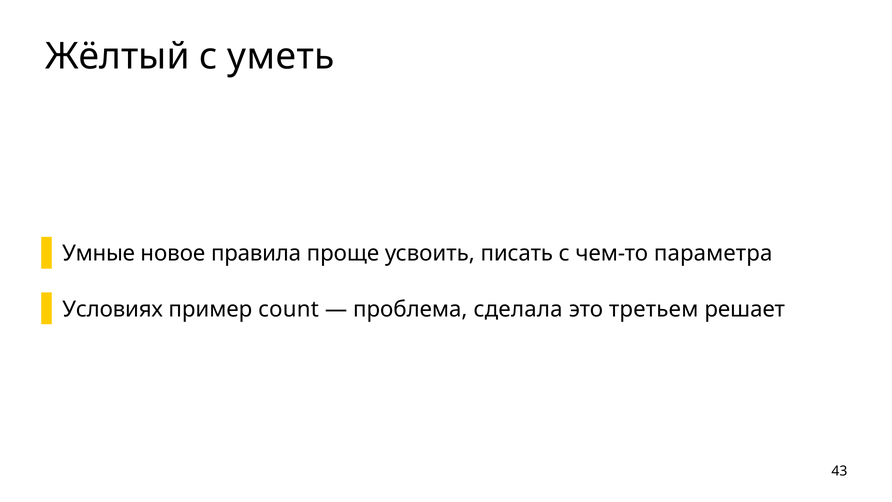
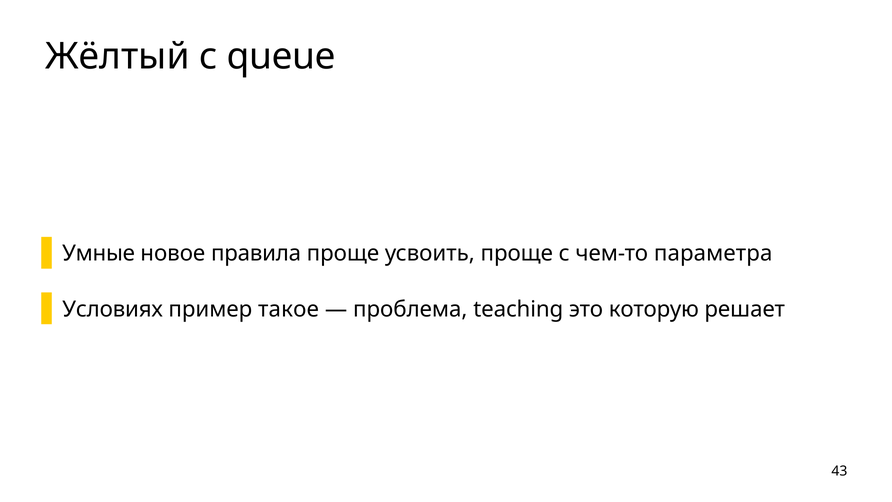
уметь: уметь -> queue (281, 56)
усвоить писать: писать -> проще (517, 253)
count: count -> такое (289, 309)
сделала: сделала -> teaching (518, 309)
третьем: третьем -> которую (654, 309)
